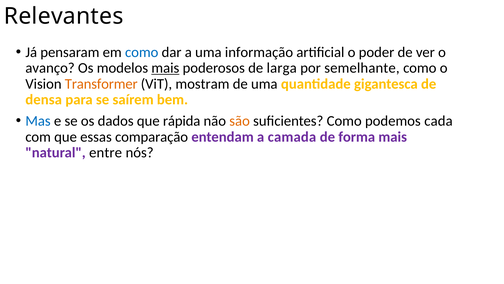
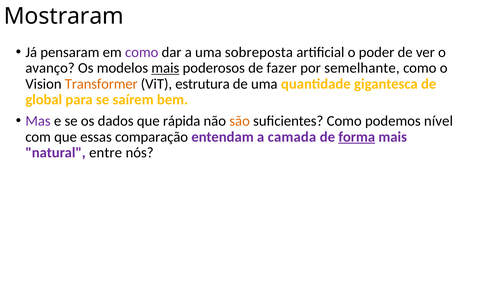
Relevantes: Relevantes -> Mostraram (64, 16)
como colour: blue -> purple (142, 52)
informação: informação -> sobreposta (259, 52)
larga: larga -> fazer (282, 68)
mostram: mostram -> estrutura (203, 84)
densa: densa -> global (44, 100)
Mas colour: blue -> purple (38, 121)
cada: cada -> nível (438, 121)
forma underline: none -> present (357, 137)
